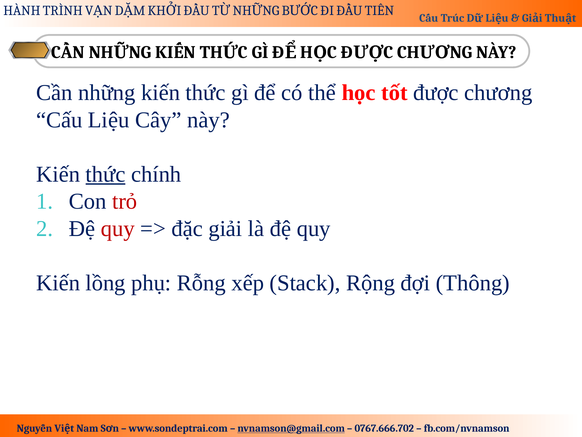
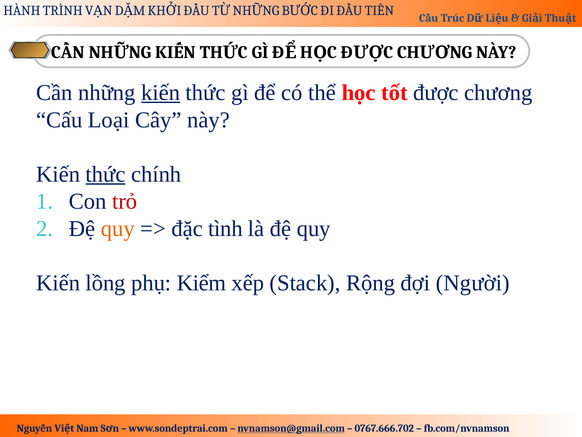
kiến underline: none -> present (161, 93)
Liệu: Liệu -> Loại (109, 120)
quy colour: red -> orange (118, 228)
giải: giải -> tình (225, 228)
Rỗng: Rỗng -> Kiểm (201, 283)
Thông: Thông -> Người (473, 283)
